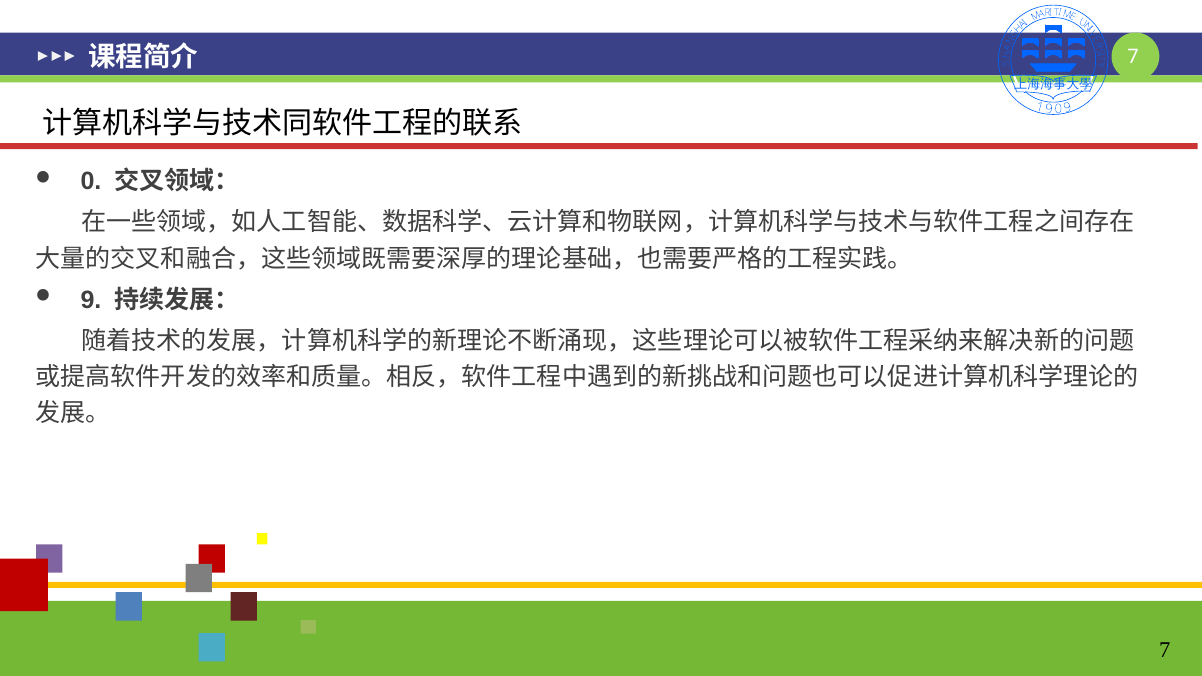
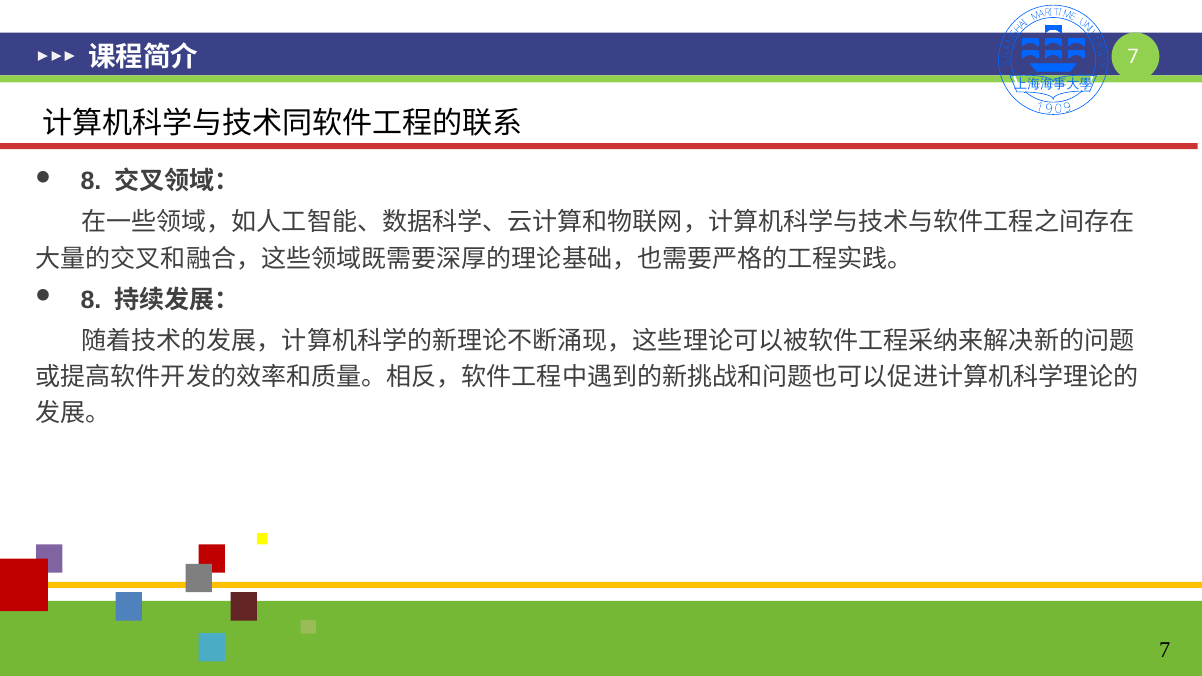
0: 0 -> 8 (91, 182)
9: 9 -> 8 (91, 300)
